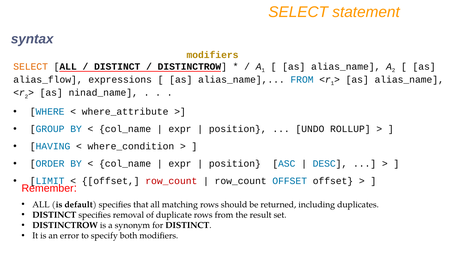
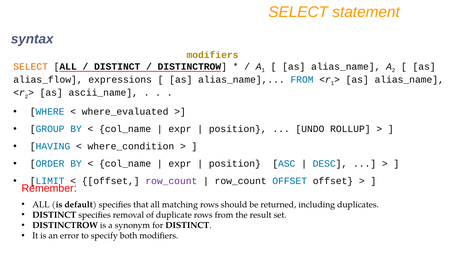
ninad_name: ninad_name -> ascii_name (103, 93)
where_attribute: where_attribute -> where_evaluated (125, 111)
row_count colour: red -> purple (171, 181)
